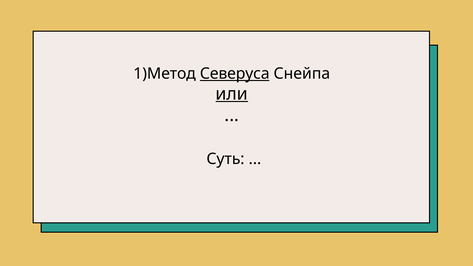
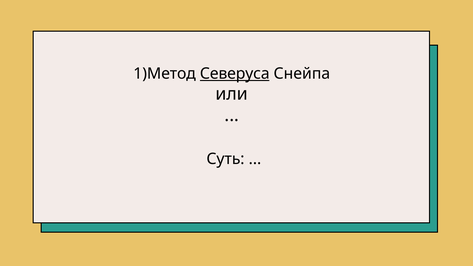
или underline: present -> none (232, 94)
